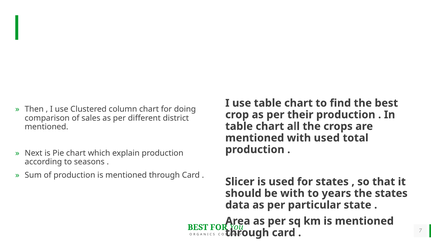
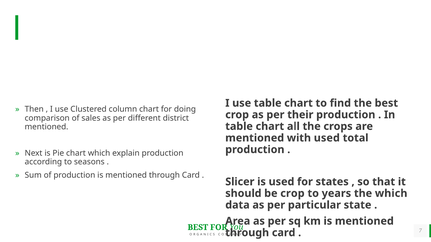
be with: with -> crop (292, 194)
the states: states -> which (391, 194)
